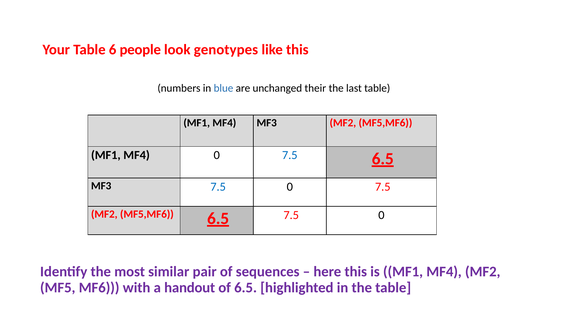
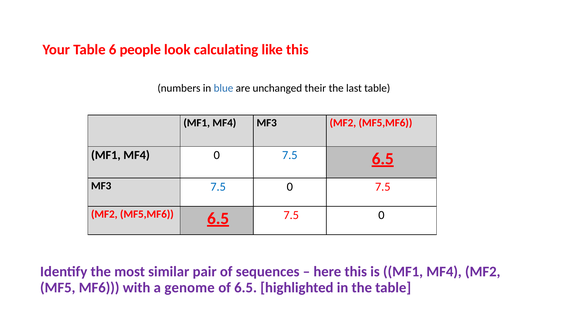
genotypes: genotypes -> calculating (226, 50)
handout: handout -> genome (190, 287)
